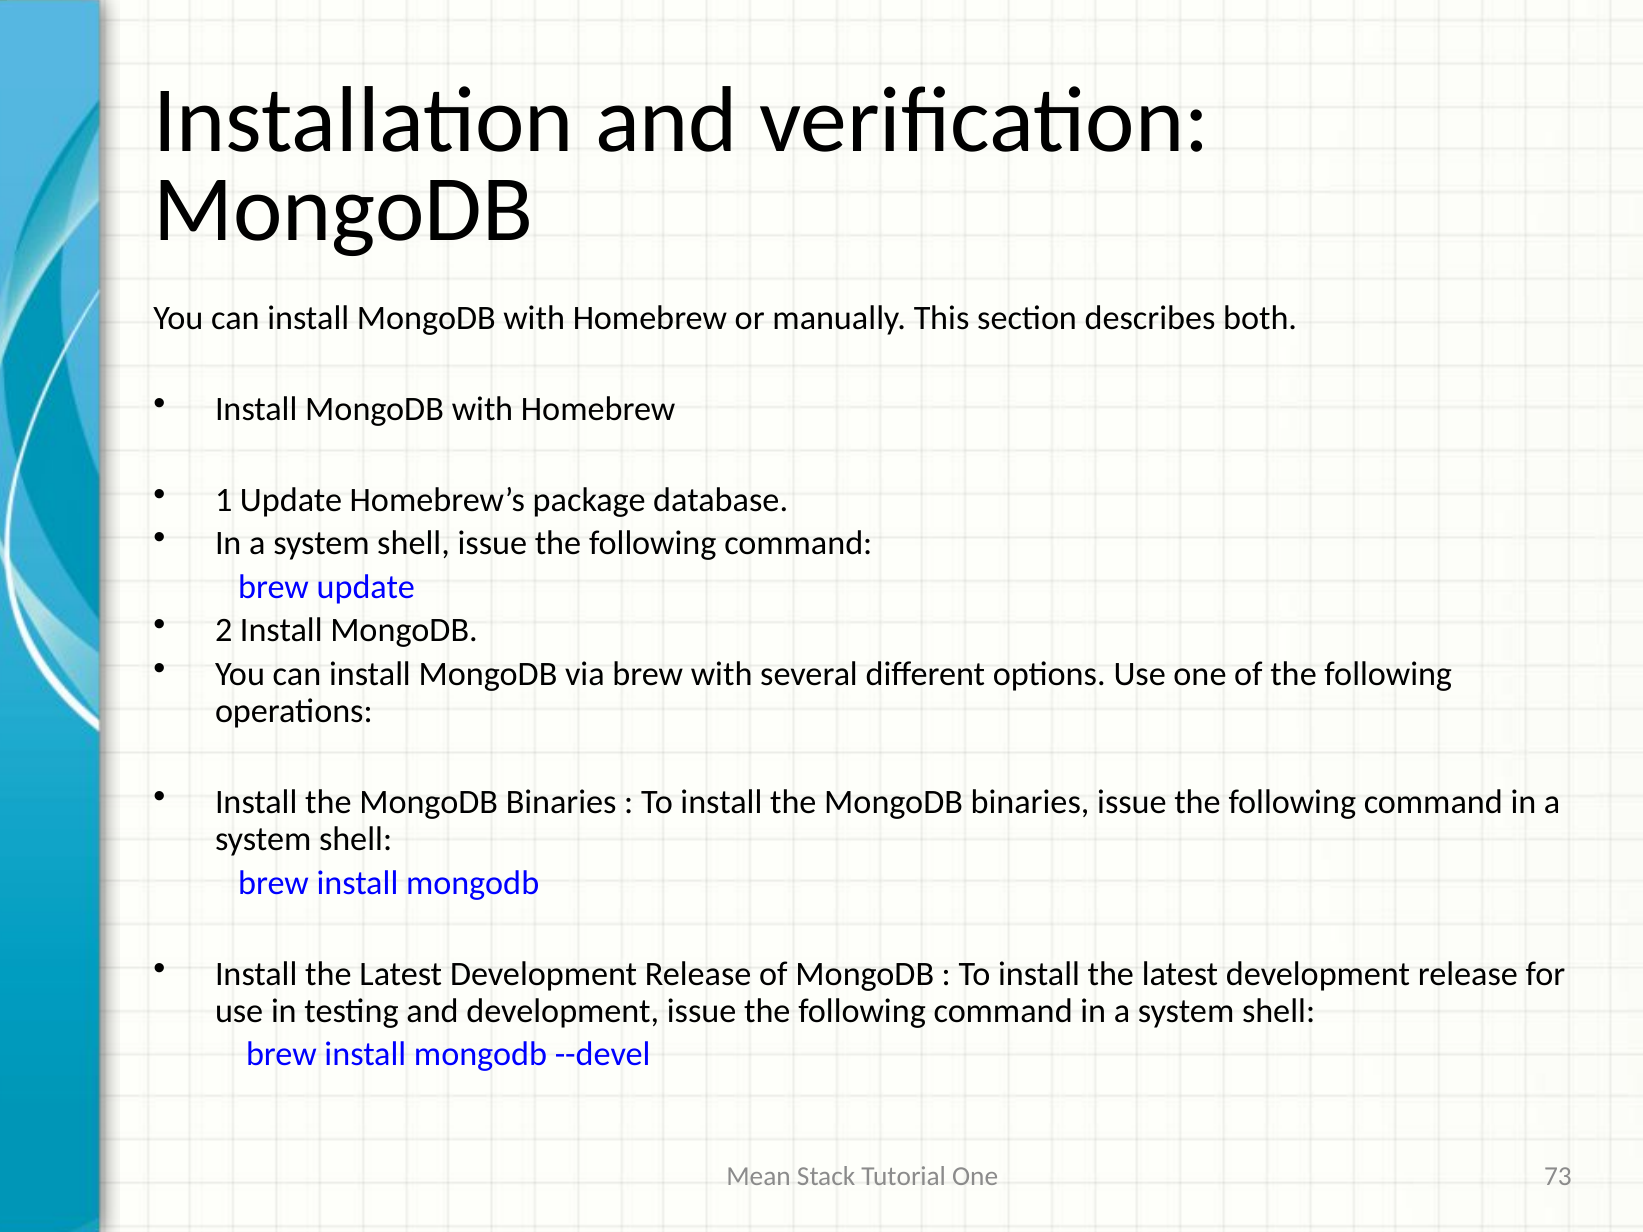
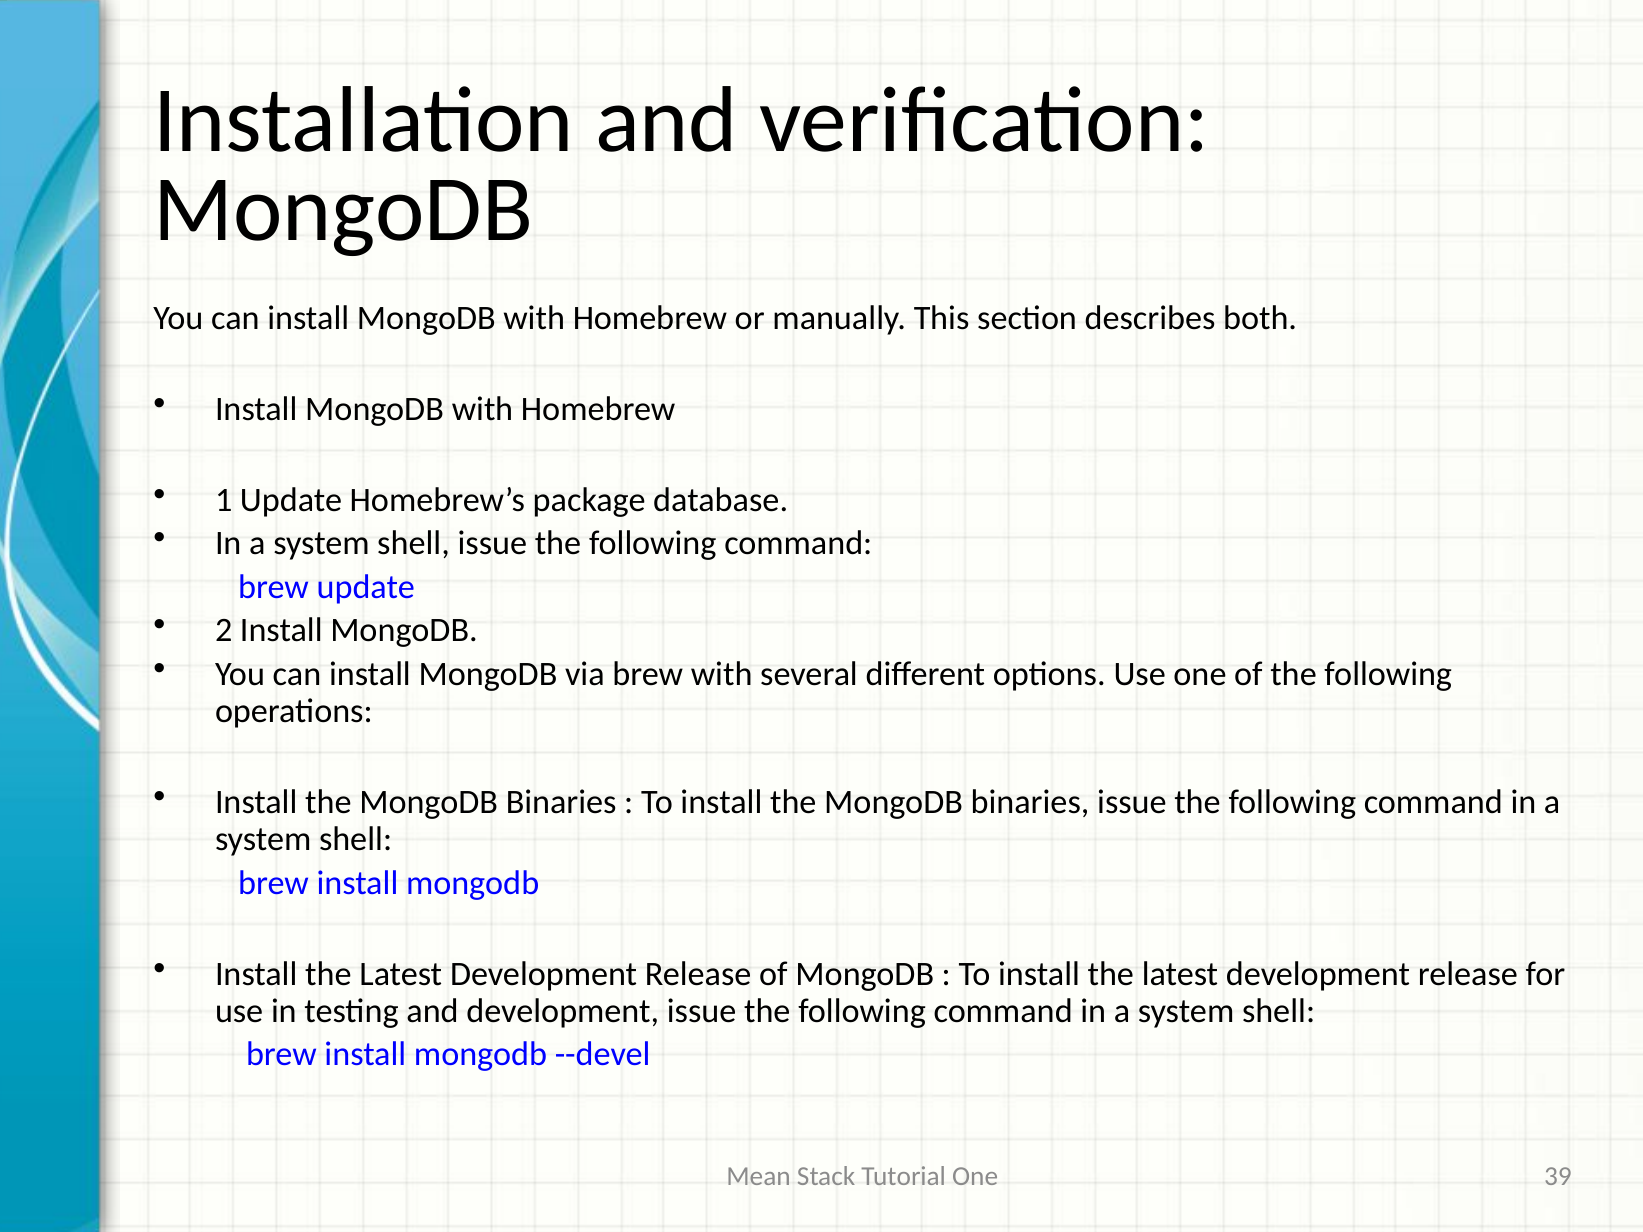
73: 73 -> 39 (1558, 1177)
